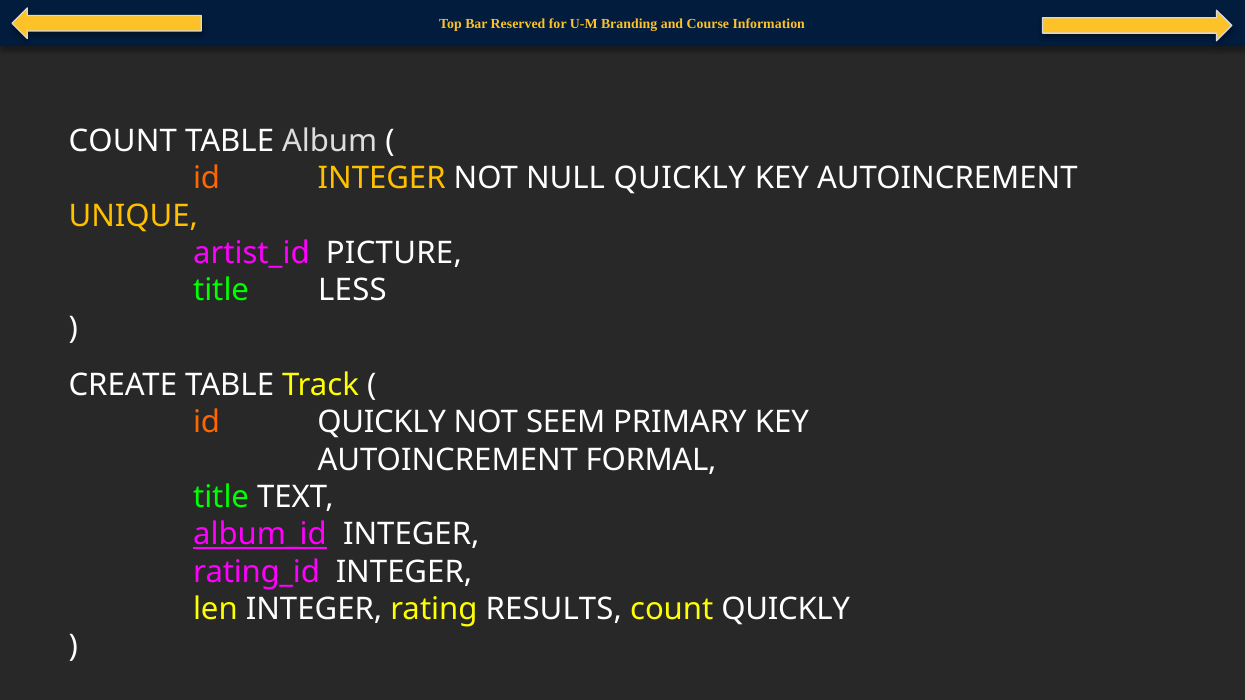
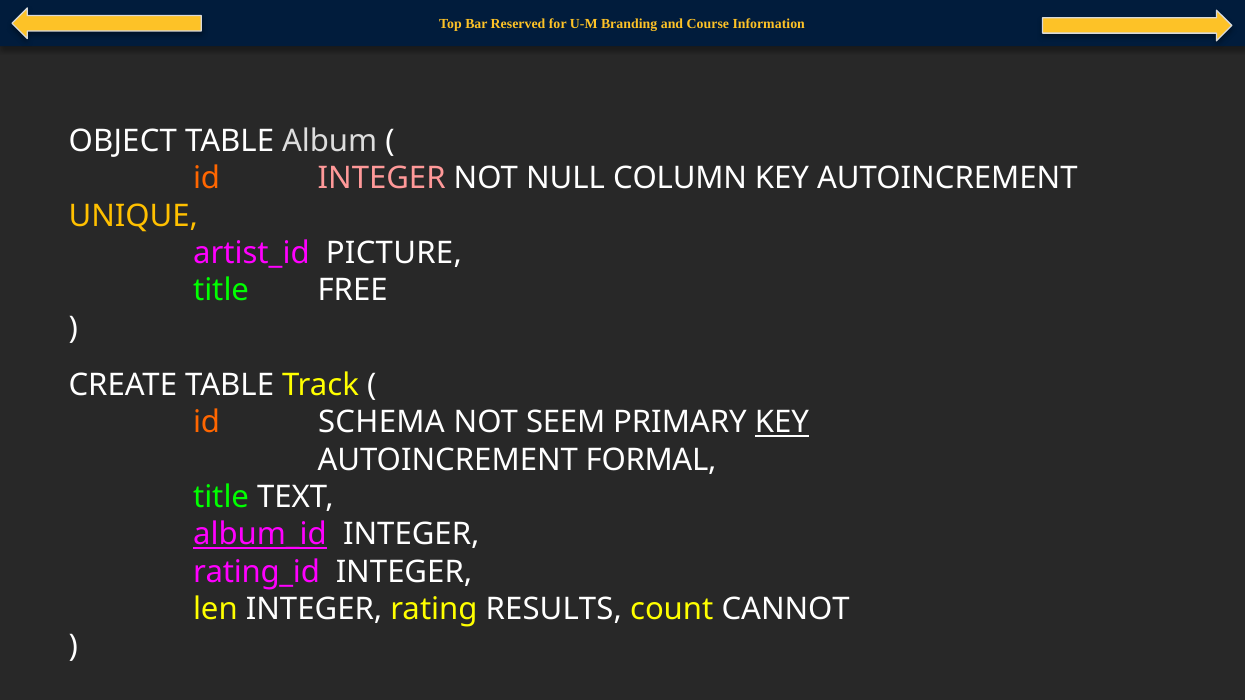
COUNT: COUNT -> OBJECT (123, 141)
INTEGER colour: yellow -> pink (382, 179)
NULL QUICKLY: QUICKLY -> COLUMN (680, 179)
LESS: LESS -> FREE (353, 291)
id QUICKLY: QUICKLY -> SCHEMA (381, 423)
KEY underline: none -> present (782, 423)
count QUICKLY: QUICKLY -> CANNOT (786, 609)
